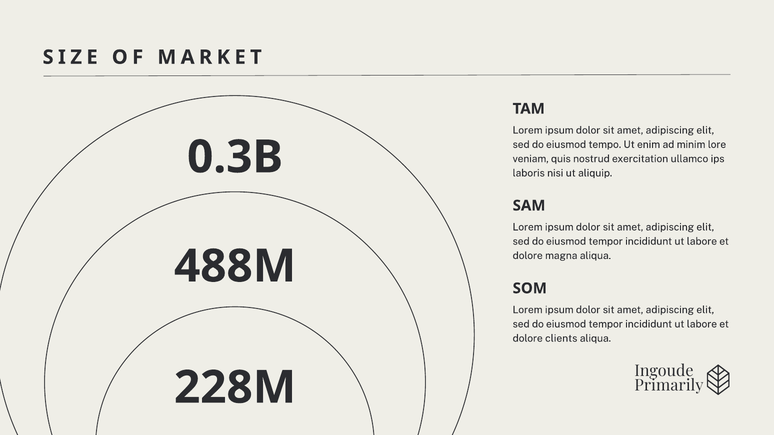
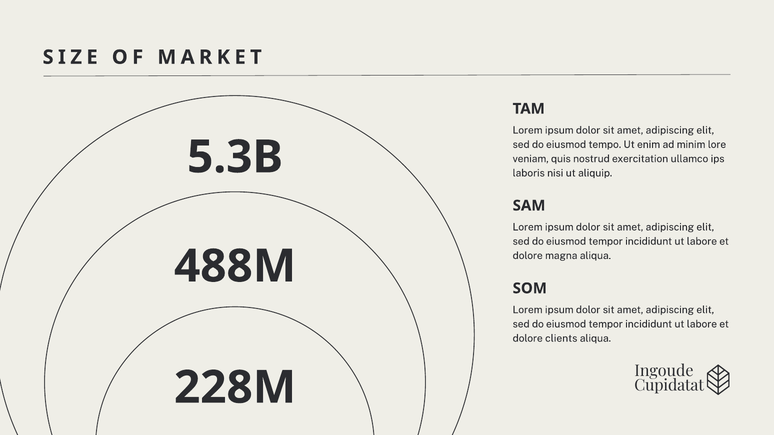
0.3B: 0.3B -> 5.3B (235, 157)
Primarily: Primarily -> Cupidatat (669, 386)
